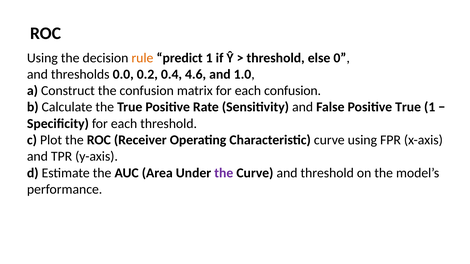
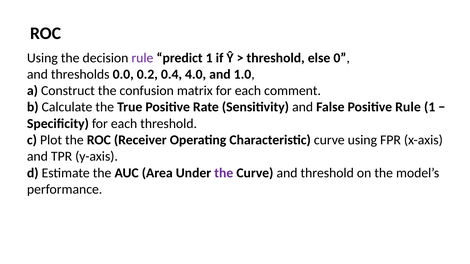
rule colour: orange -> purple (142, 58)
4.6: 4.6 -> 4.0 (196, 74)
each confusion: confusion -> comment (293, 91)
Positive True: True -> Rule (408, 107)
